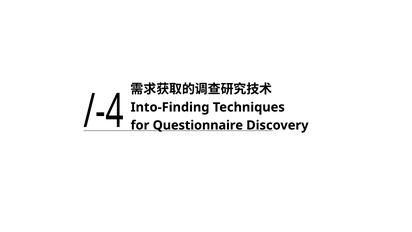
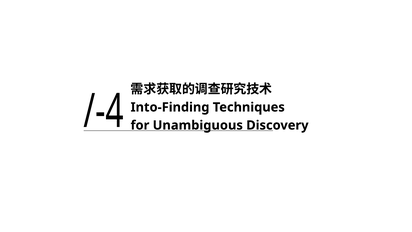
Questionnaire: Questionnaire -> Unambiguous (198, 125)
